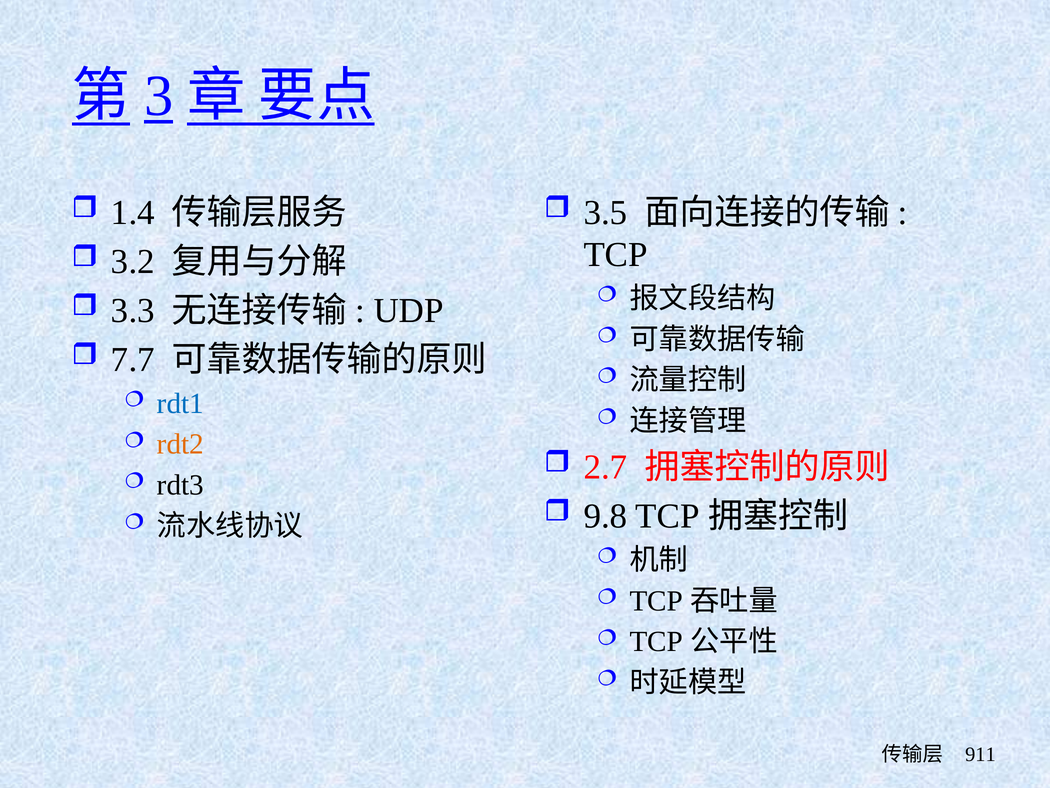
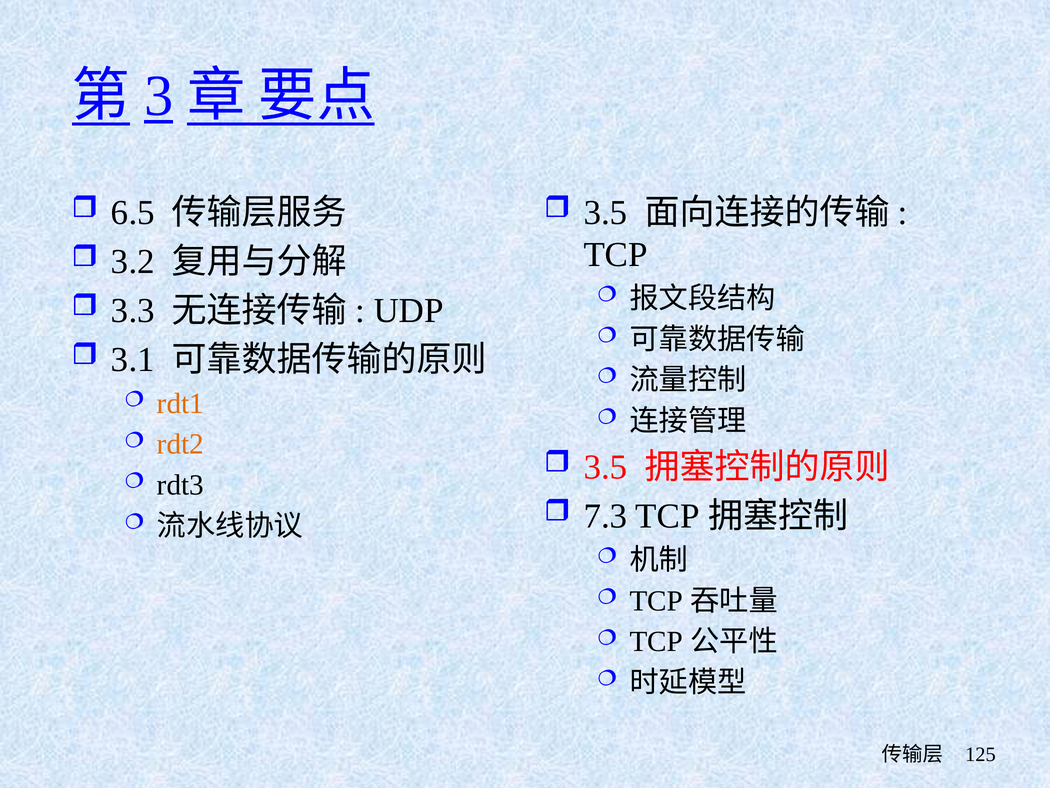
1.4: 1.4 -> 6.5 (133, 212)
7.7: 7.7 -> 3.1 (133, 359)
rdt1 colour: blue -> orange (180, 403)
2.7: 2.7 -> 3.5 (606, 467)
9.8: 9.8 -> 7.3 (606, 516)
911: 911 -> 125 (980, 754)
